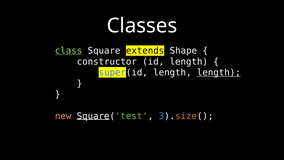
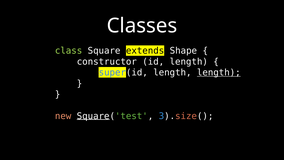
class underline: present -> none (69, 51)
